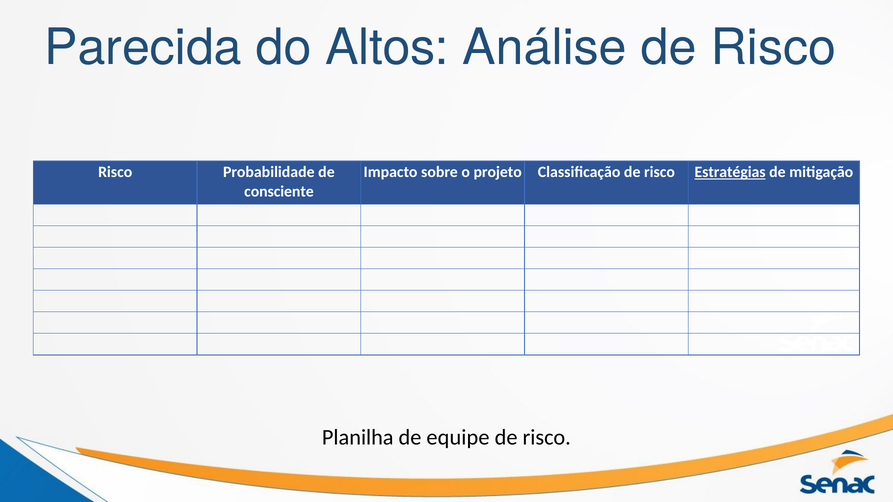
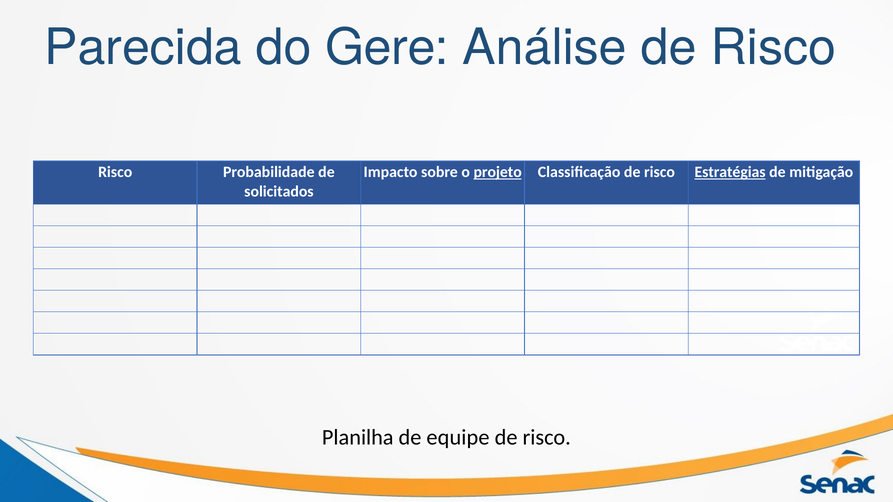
Altos: Altos -> Gere (387, 48)
projeto underline: none -> present (498, 172)
consciente: consciente -> solicitados (279, 191)
